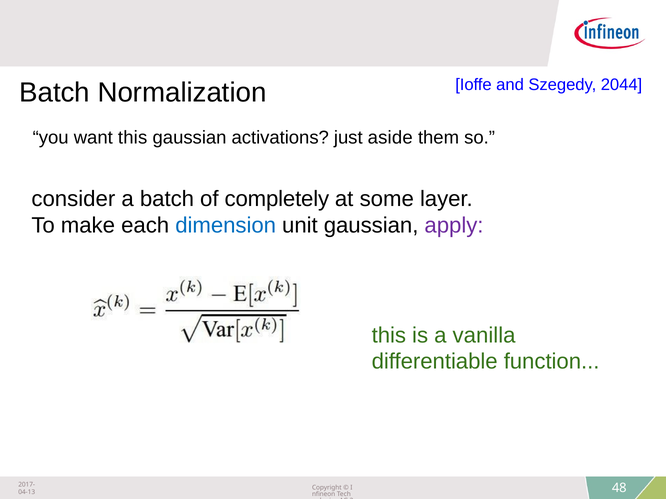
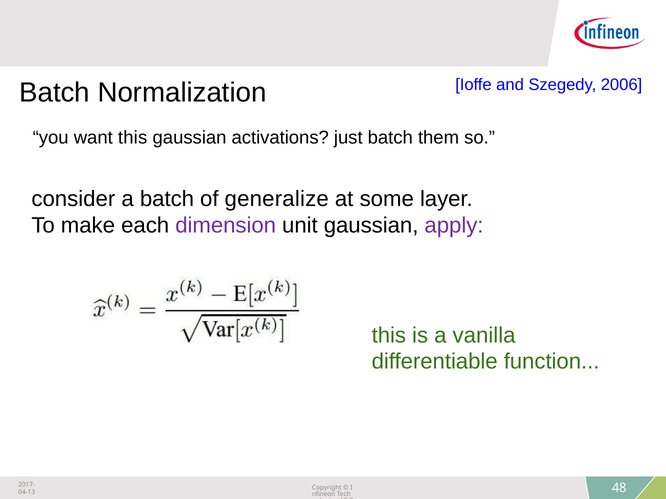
2044: 2044 -> 2006 (621, 85)
just aside: aside -> batch (390, 138)
completely: completely -> generalize (277, 199)
dimension colour: blue -> purple (226, 226)
